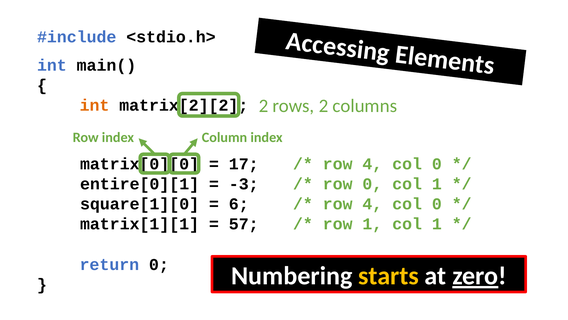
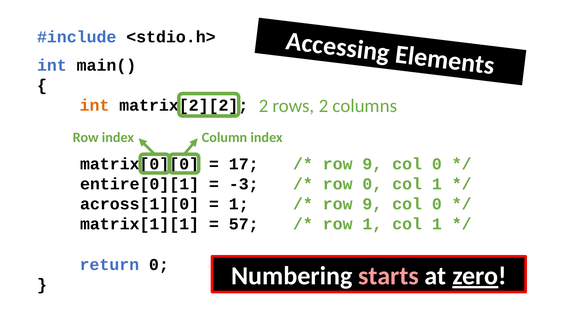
4: 4 -> 9 (372, 164)
square[1][0: square[1][0 -> across[1][0 (140, 204)
6: 6 -> 1 (239, 204)
4: 4 -> 9 (372, 204)
starts colour: yellow -> pink (388, 276)
